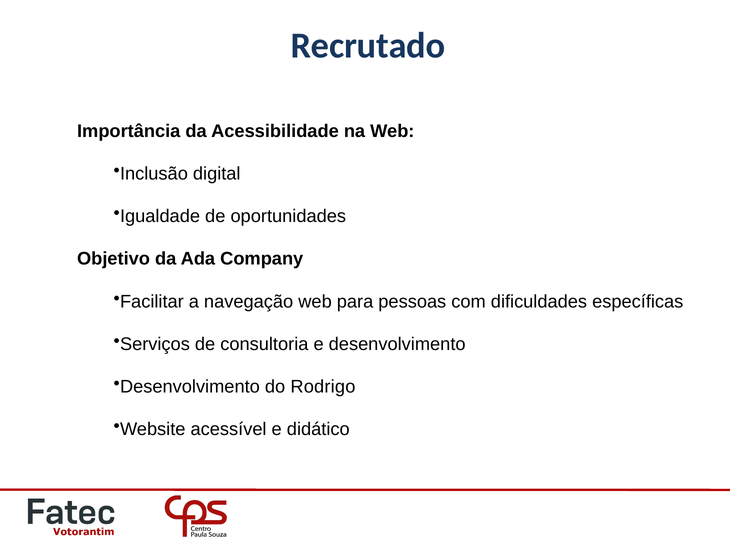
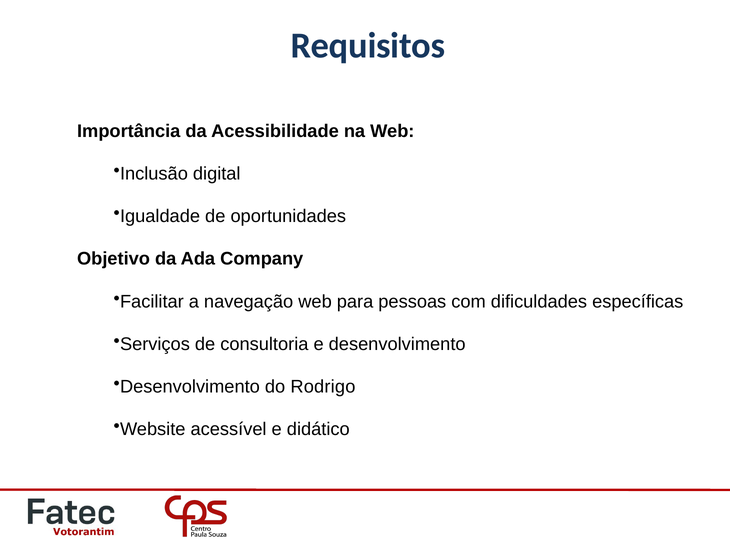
Recrutado: Recrutado -> Requisitos (368, 46)
